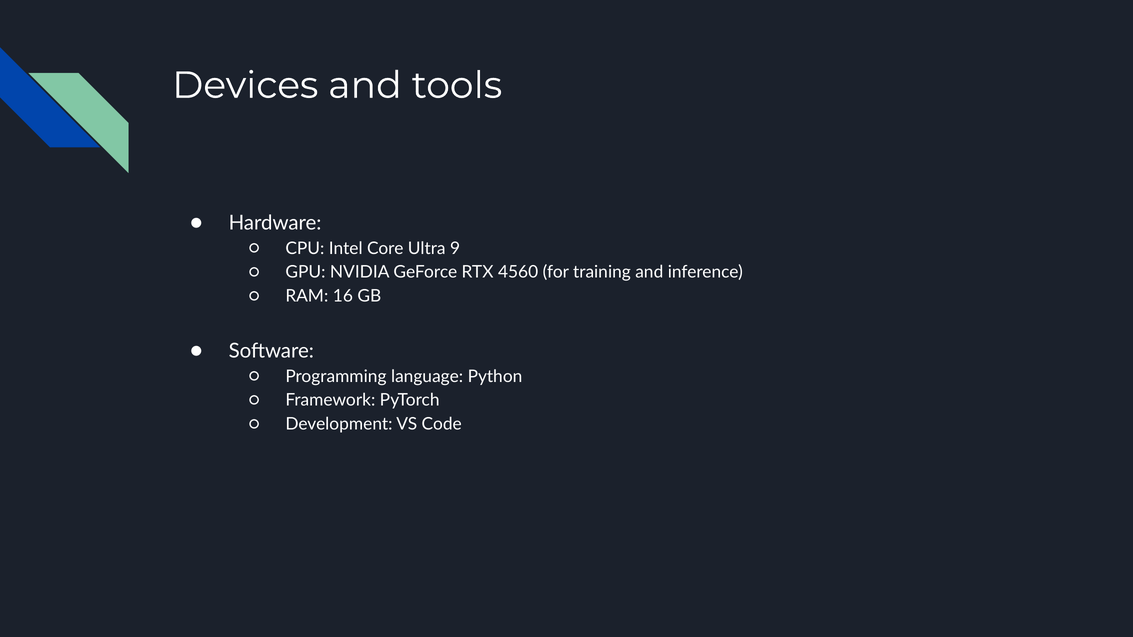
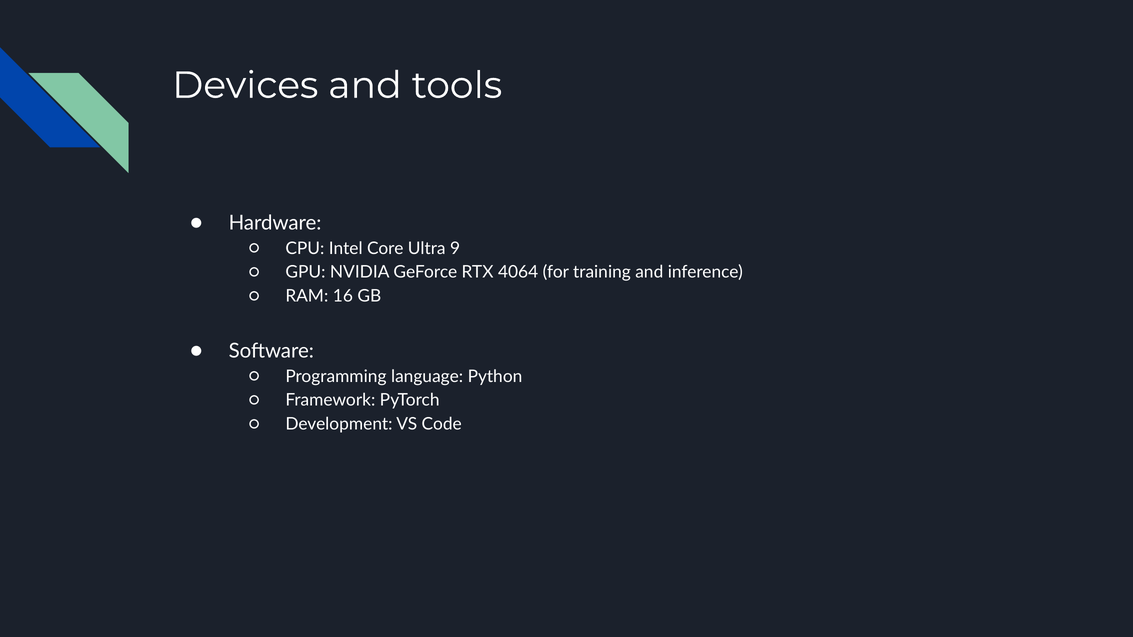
4560: 4560 -> 4064 (518, 272)
